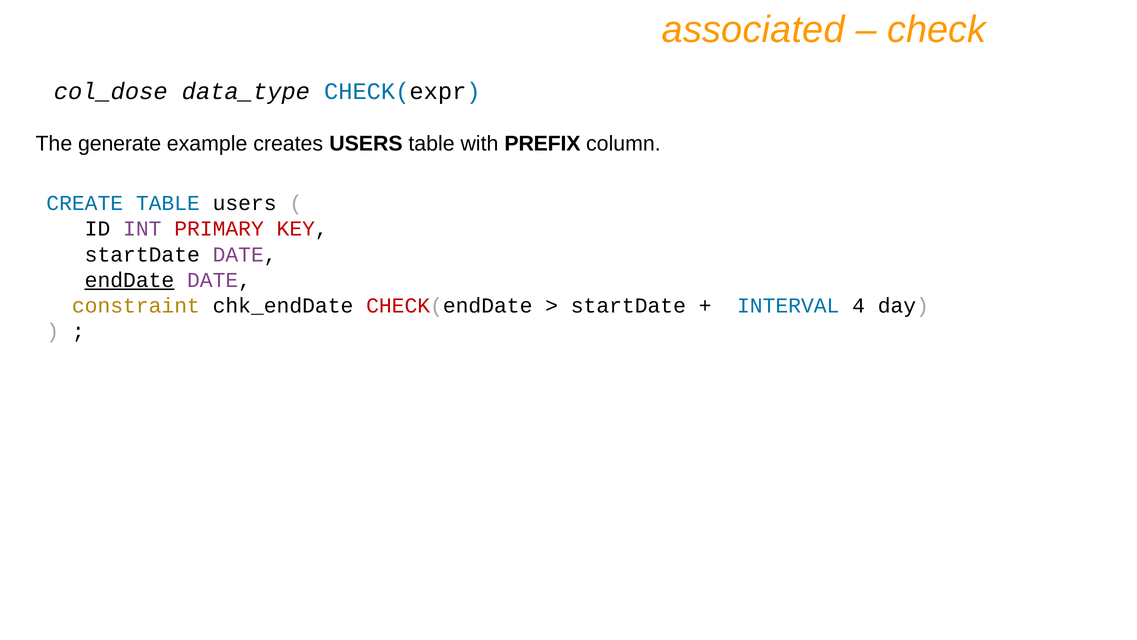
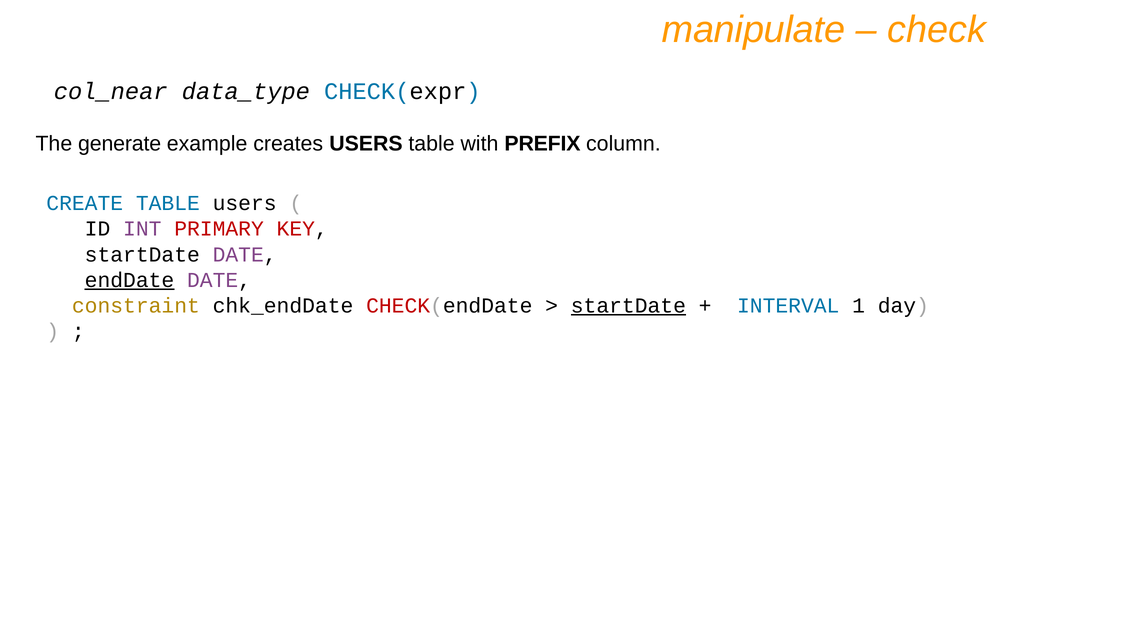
associated: associated -> manipulate (753, 30)
col_dose: col_dose -> col_near (111, 91)
startDate underline: none -> present (628, 305)
4: 4 -> 1 (859, 305)
